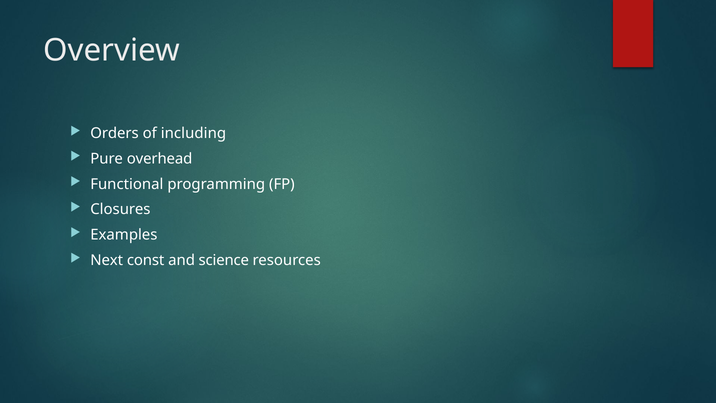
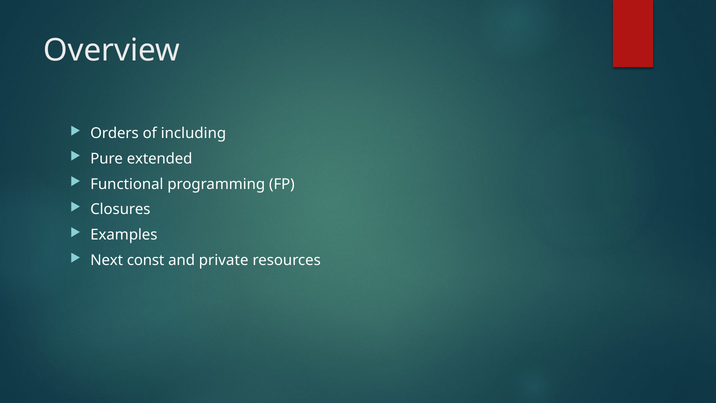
overhead: overhead -> extended (160, 159)
science: science -> private (224, 260)
